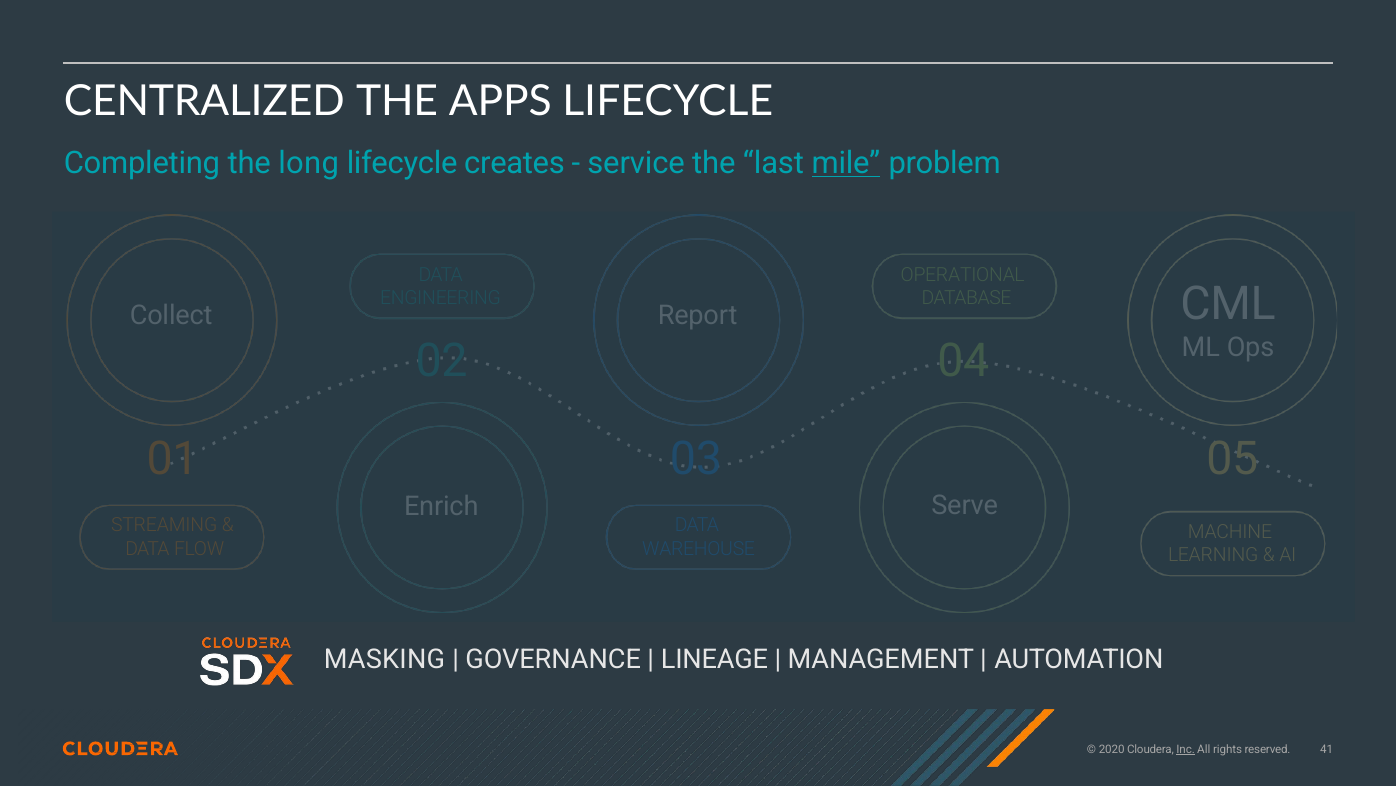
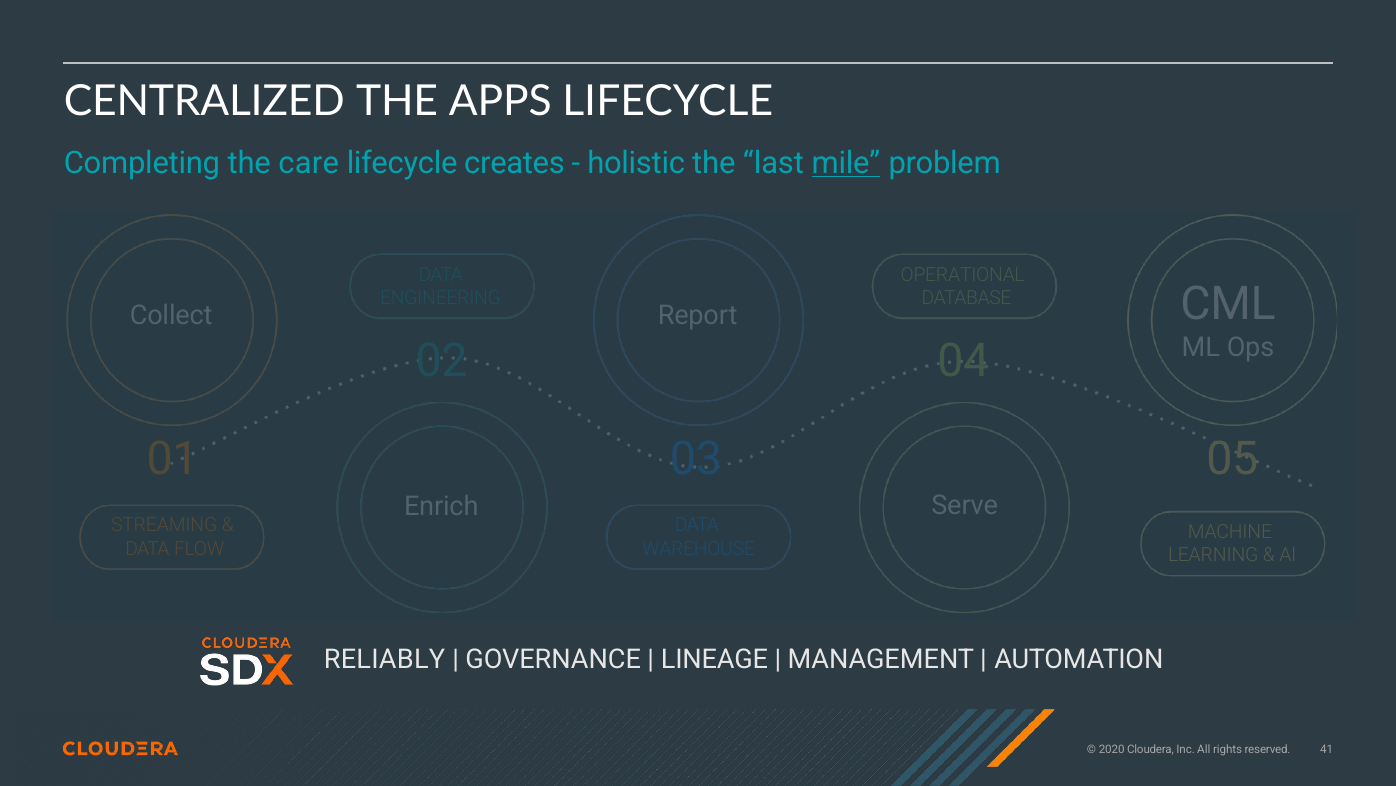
long: long -> care (309, 163)
service: service -> holistic (636, 163)
MASKING: MASKING -> RELIABLY (385, 659)
Inc underline: present -> none (1186, 749)
